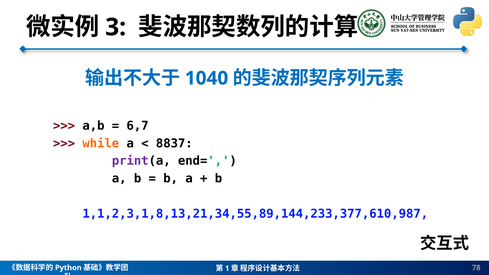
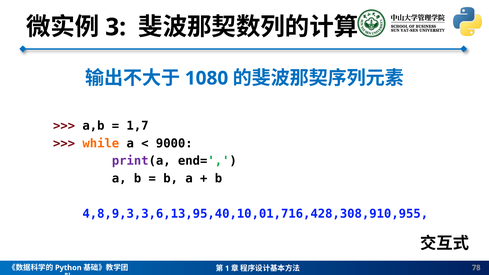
1040: 1040 -> 1080 (207, 78)
6,7: 6,7 -> 1,7 (138, 126)
8837: 8837 -> 9000 (174, 143)
1,1,2,3,1,8,13,21,34,55,89,144,233,377,610,987: 1,1,2,3,1,8,13,21,34,55,89,144,233,377,610,987 -> 4,8,9,3,3,6,13,95,40,10,01,716,428,308,910,955 (255, 214)
